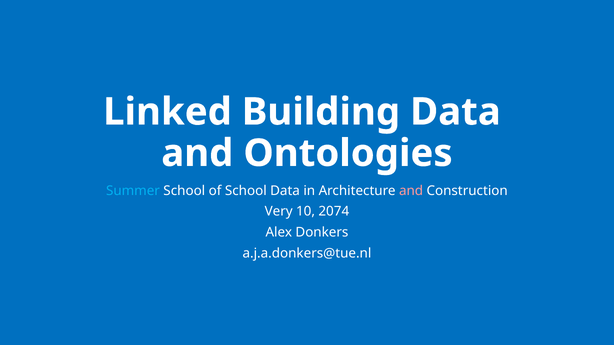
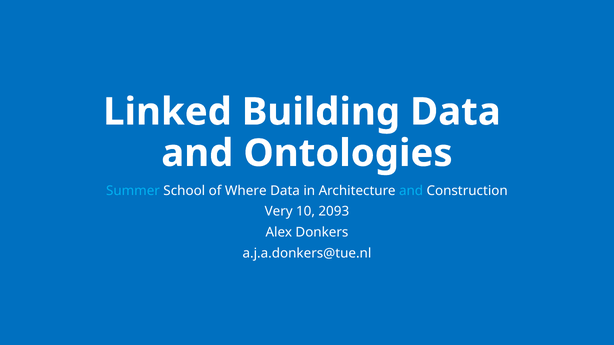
of School: School -> Where (246, 191)
and colour: pink -> light blue (411, 191)
2074: 2074 -> 2093 (334, 212)
